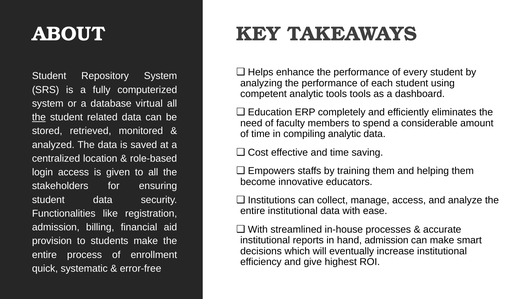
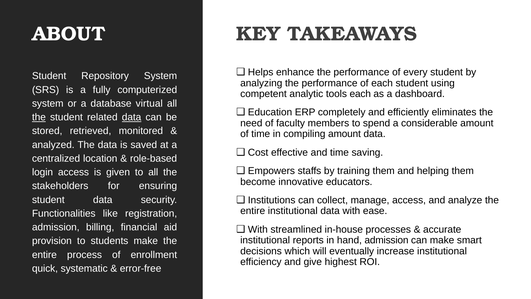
tools tools: tools -> each (360, 94)
data underline: none -> present (132, 117)
compiling analytic: analytic -> amount (344, 134)
